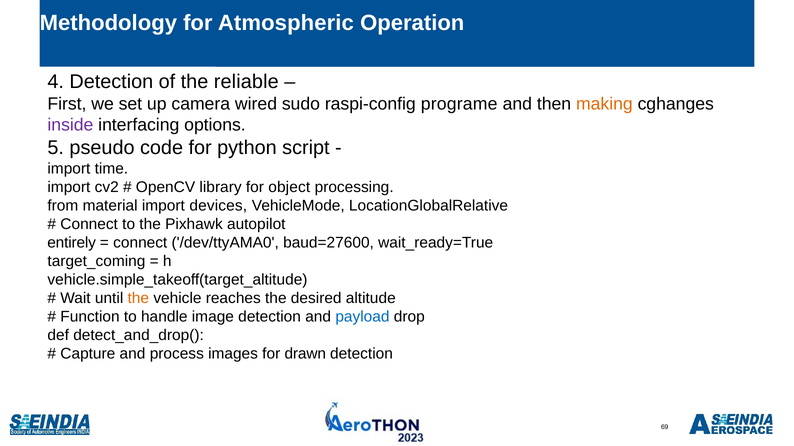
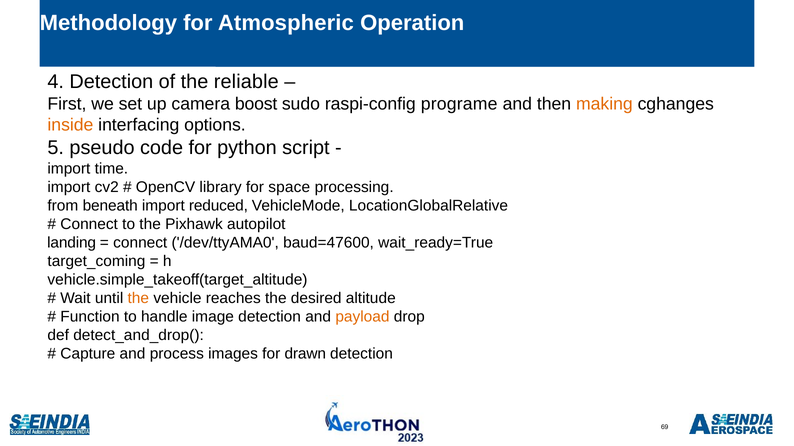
wired: wired -> boost (256, 104)
inside colour: purple -> orange (70, 125)
object: object -> space (289, 187)
material: material -> beneath (110, 206)
devices: devices -> reduced (218, 206)
entirely: entirely -> landing (72, 243)
baud=27600: baud=27600 -> baud=47600 (329, 243)
payload colour: blue -> orange (362, 317)
